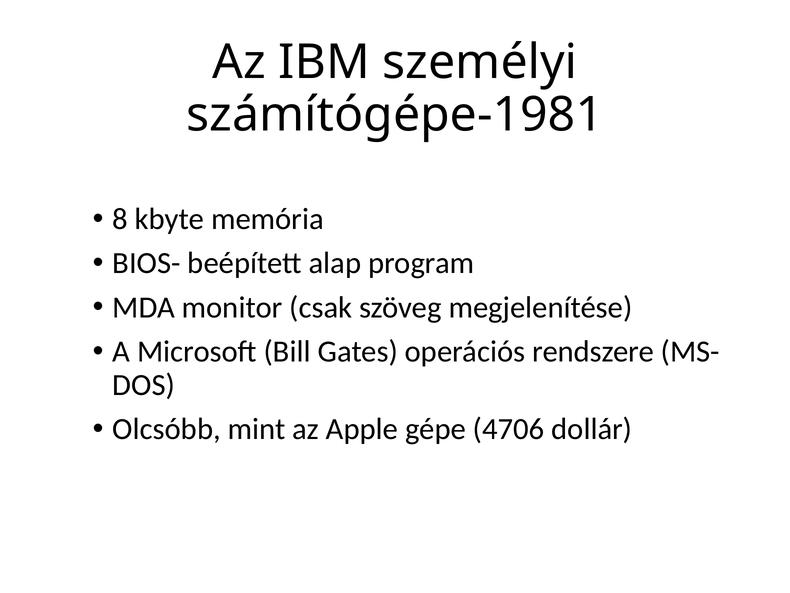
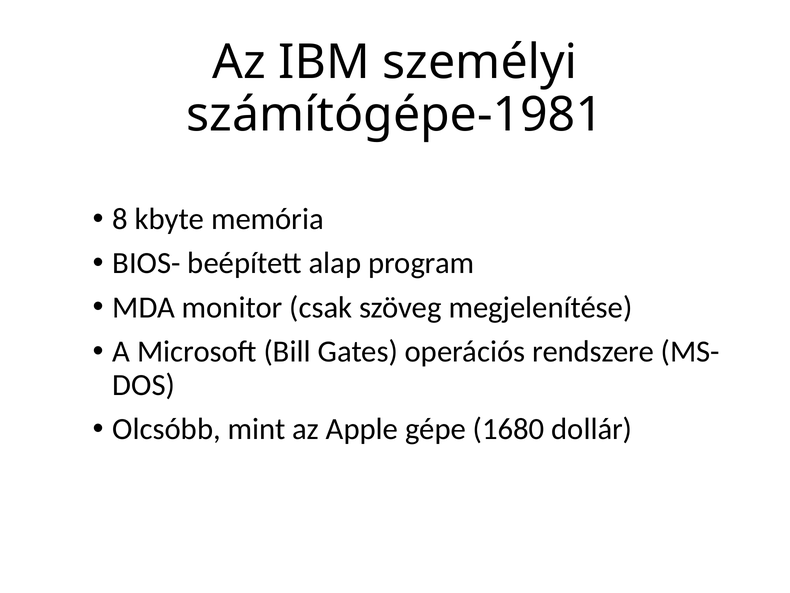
4706: 4706 -> 1680 (509, 429)
